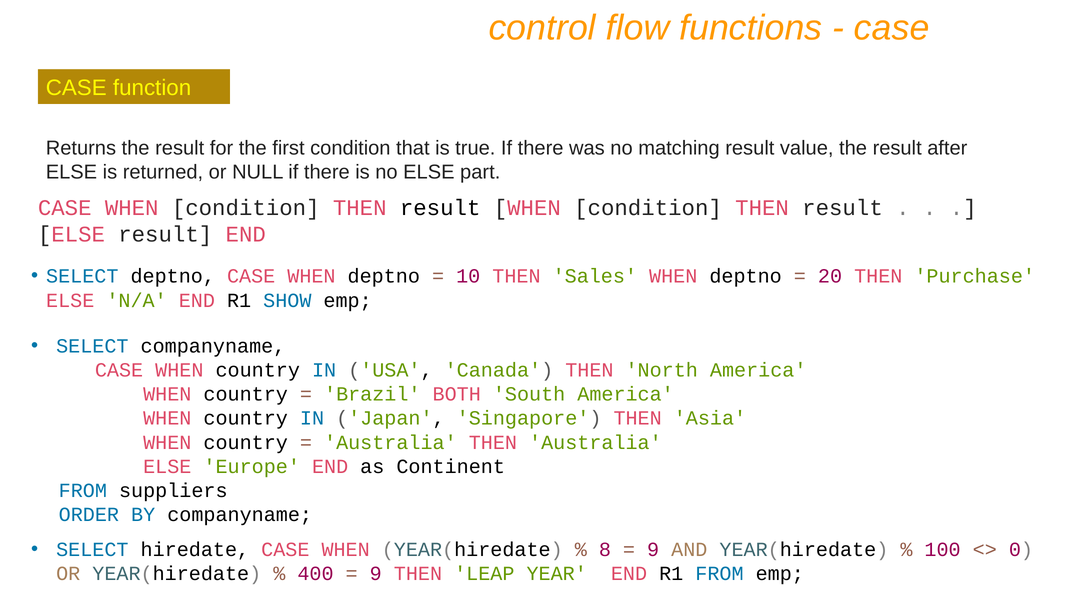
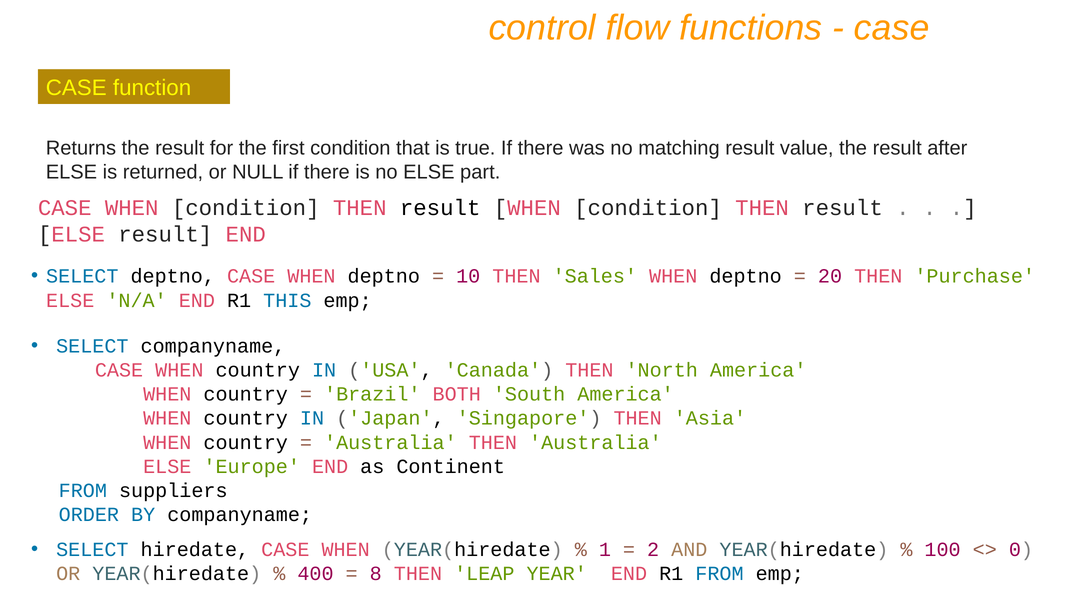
SHOW: SHOW -> THIS (287, 300)
8: 8 -> 1 (605, 550)
9: 9 -> 2 (653, 550)
9: 9 -> 8 (376, 574)
